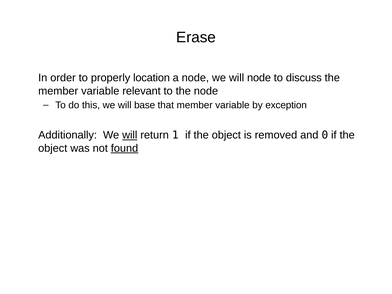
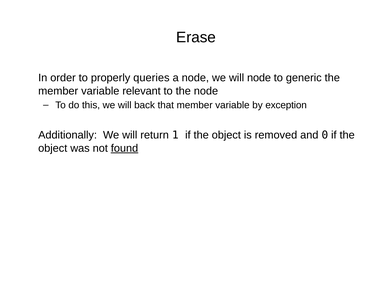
location: location -> queries (151, 78)
discuss: discuss -> generic (304, 78)
base: base -> back (145, 105)
will underline: present -> none (130, 135)
